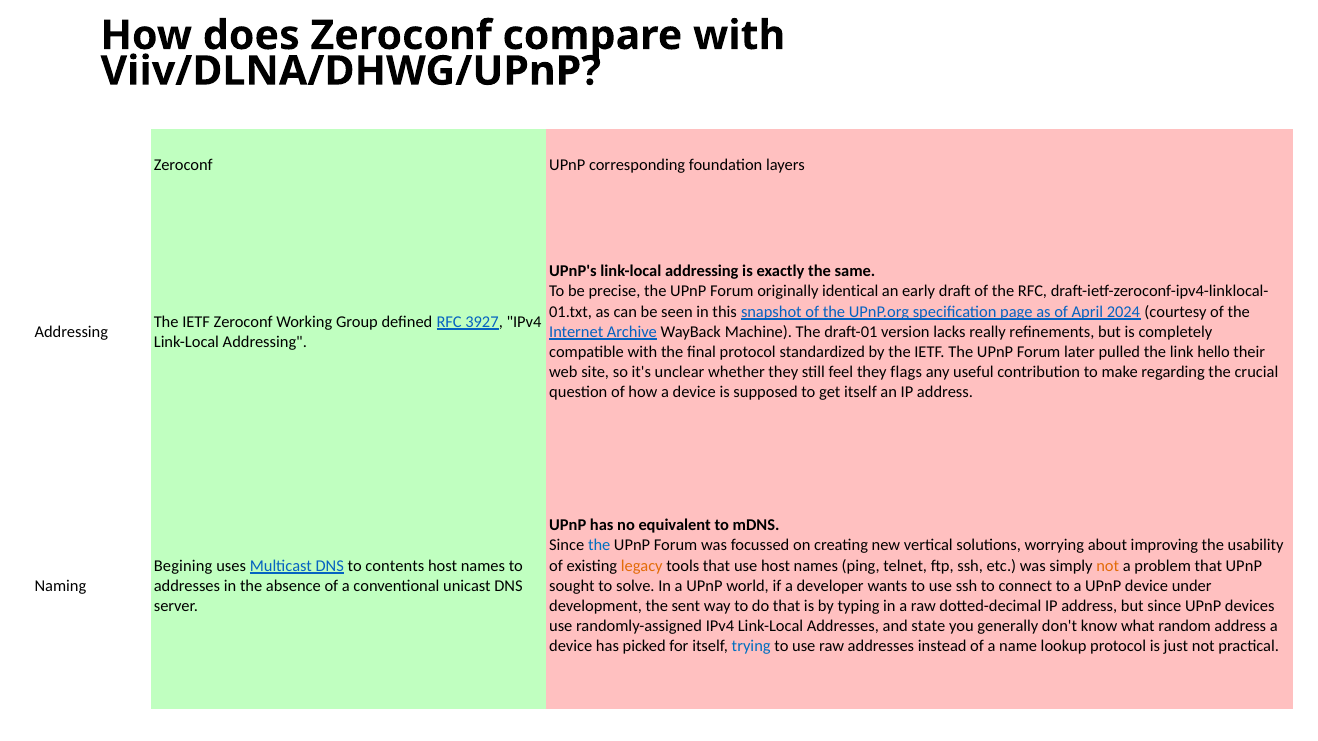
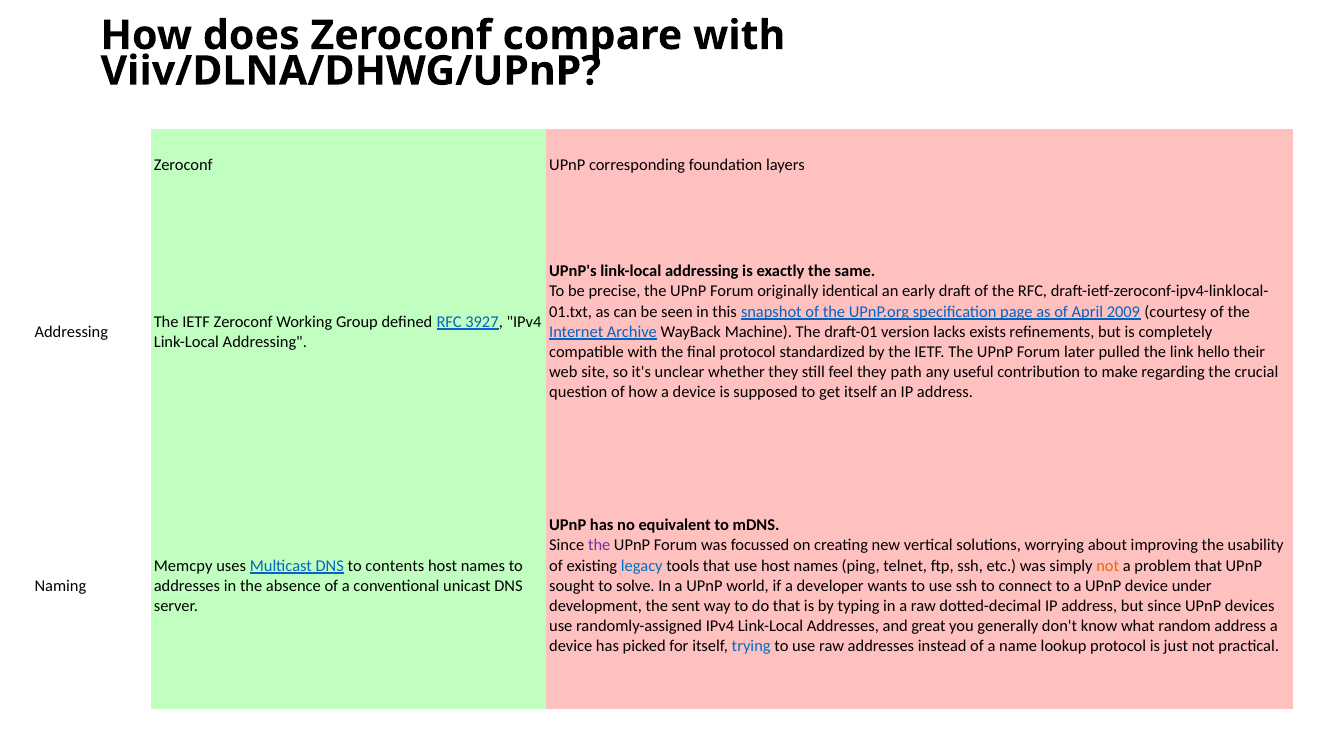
2024: 2024 -> 2009 (1123, 312)
really: really -> exists (988, 332)
flags: flags -> path (906, 372)
the colour: blue -> purple (599, 546)
Begining: Begining -> Memcpy (183, 566)
legacy colour: orange -> blue (642, 566)
state: state -> great (929, 626)
